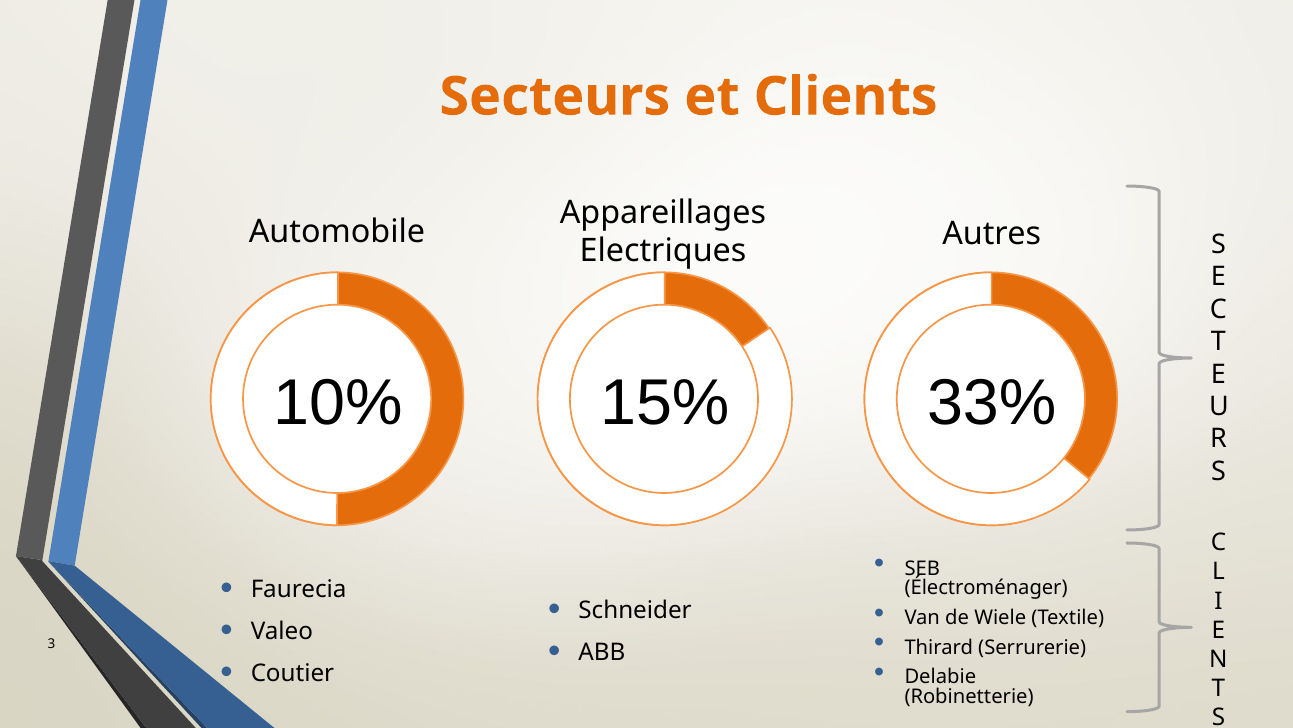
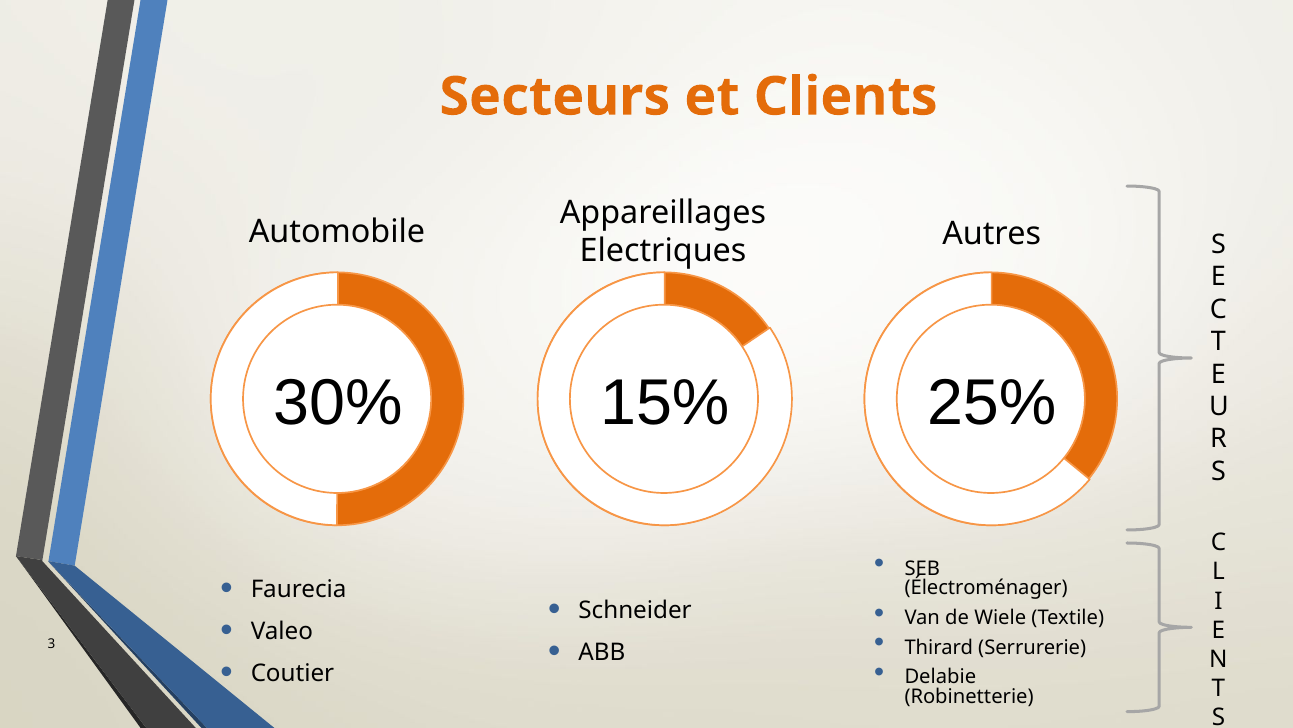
10%: 10% -> 30% (338, 402)
33%: 33% -> 25% (992, 402)
